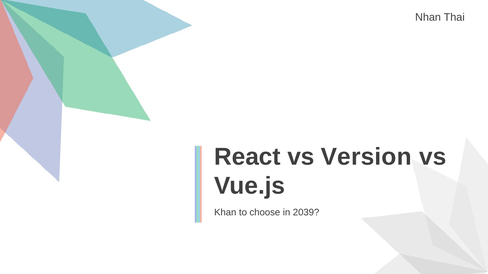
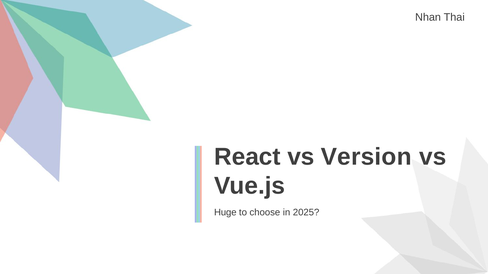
Khan: Khan -> Huge (225, 213)
2039: 2039 -> 2025 (306, 213)
